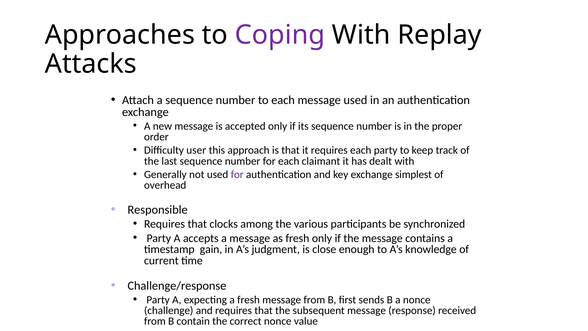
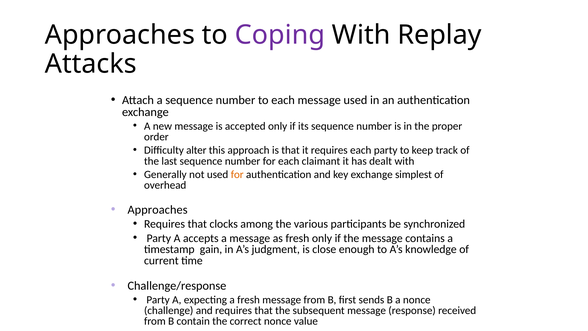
user: user -> alter (196, 150)
for colour: purple -> orange (237, 174)
Responsible: Responsible -> Approaches (158, 210)
